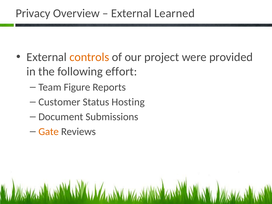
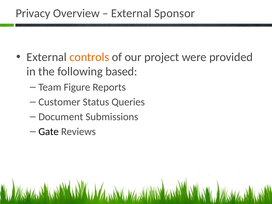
Learned: Learned -> Sponsor (175, 13)
effort: effort -> based (121, 72)
Hosting: Hosting -> Queries (128, 102)
Gate colour: orange -> black (49, 132)
